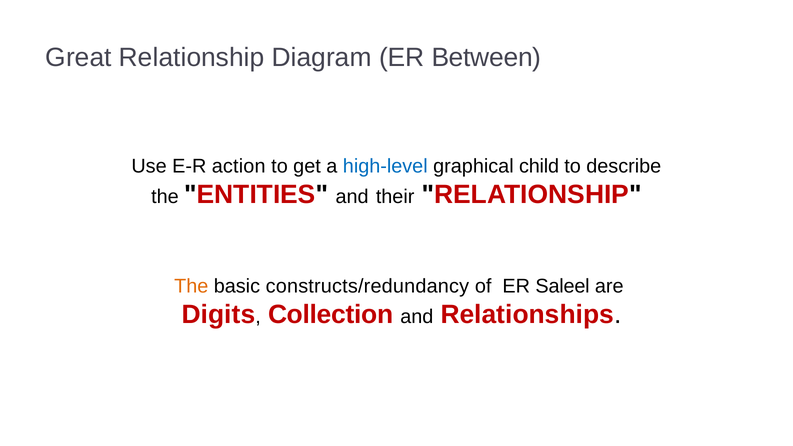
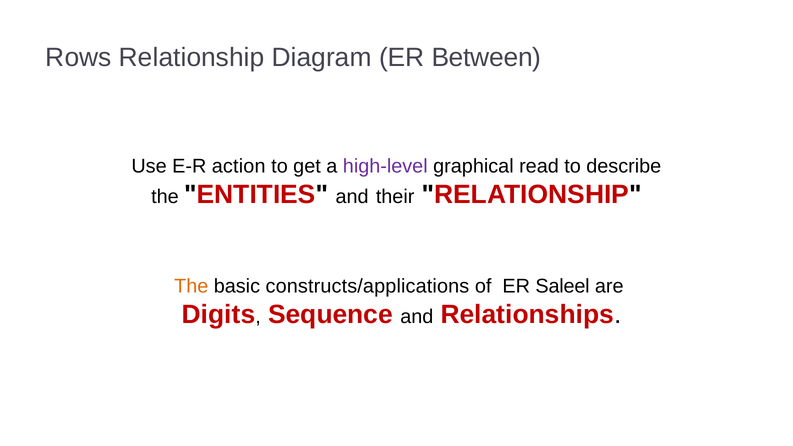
Great: Great -> Rows (79, 57)
high-level colour: blue -> purple (385, 166)
child: child -> read (539, 166)
constructs/redundancy: constructs/redundancy -> constructs/applications (367, 286)
Collection: Collection -> Sequence (331, 315)
